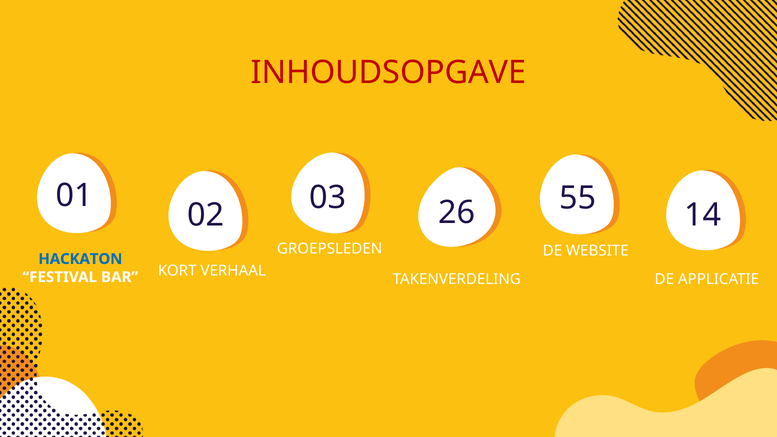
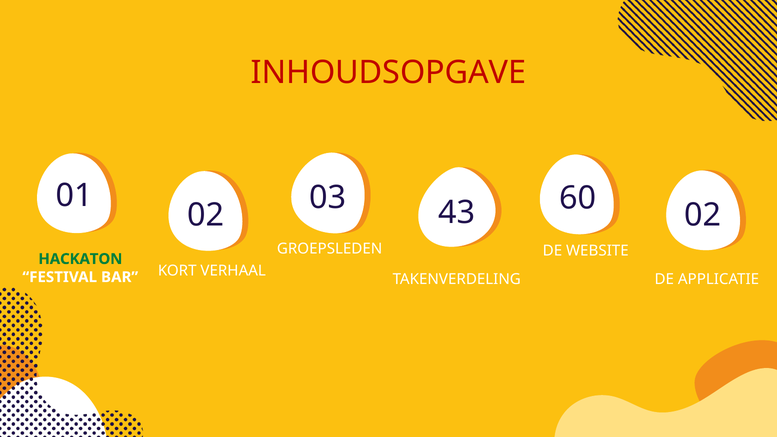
55: 55 -> 60 (578, 198)
26: 26 -> 43 (457, 213)
02 14: 14 -> 02 (703, 215)
HACKATON colour: blue -> green (80, 259)
